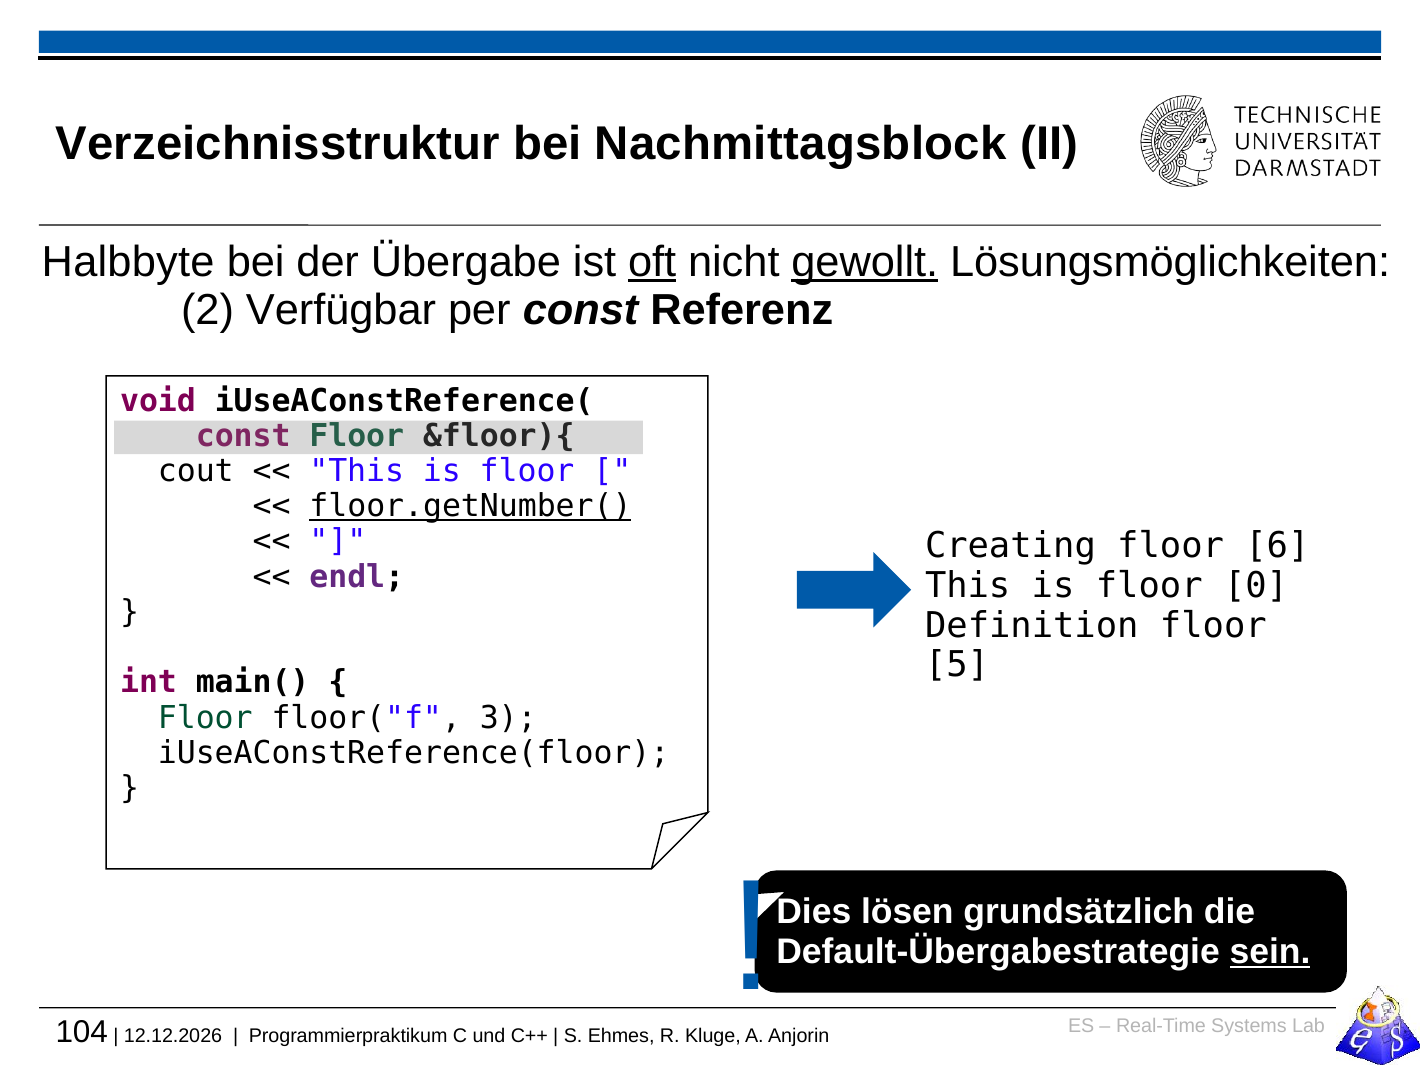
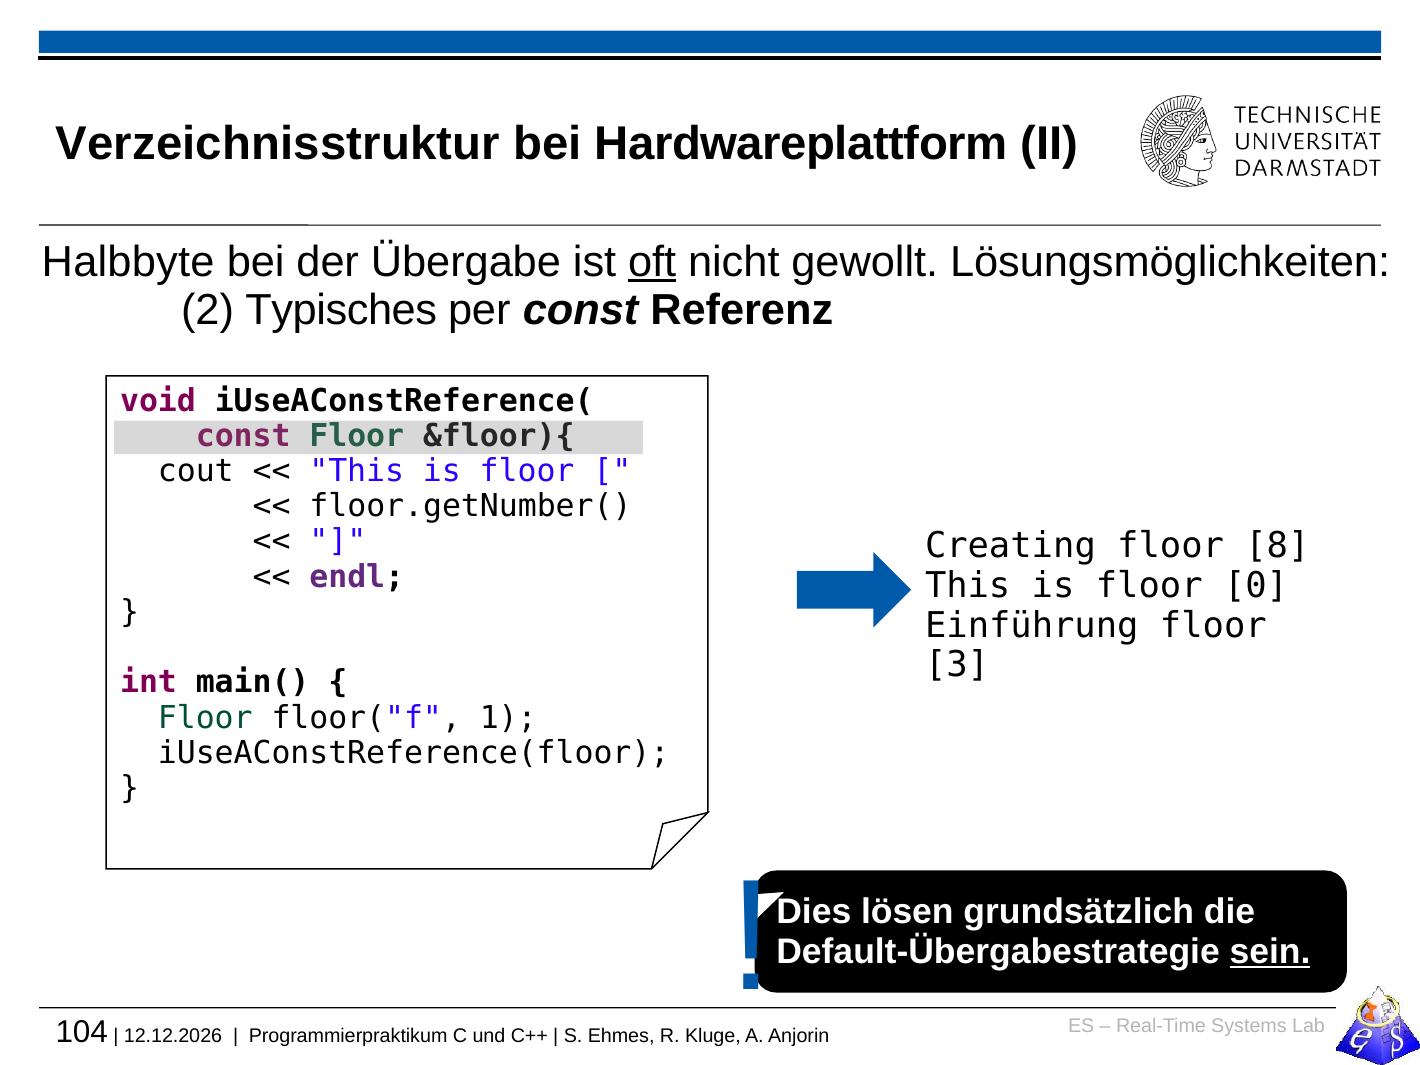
Nachmittagsblock: Nachmittagsblock -> Hardwareplattform (801, 144)
gewollt underline: present -> none (865, 262)
Verfügbar: Verfügbar -> Typisches (341, 310)
floor.getNumber( underline: present -> none (470, 506)
6: 6 -> 8 (1277, 546)
Definition: Definition -> Einführung (1032, 625)
5: 5 -> 3 (957, 665)
3: 3 -> 1 (508, 718)
